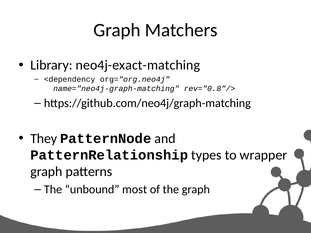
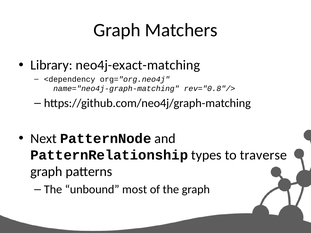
They: They -> Next (44, 139)
wrapper: wrapper -> traverse (263, 155)
